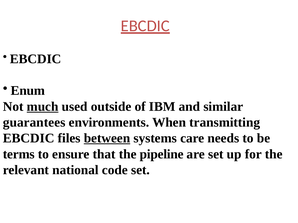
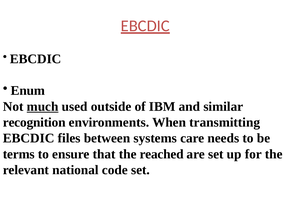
guarantees: guarantees -> recognition (34, 123)
between underline: present -> none (107, 138)
pipeline: pipeline -> reached (162, 154)
